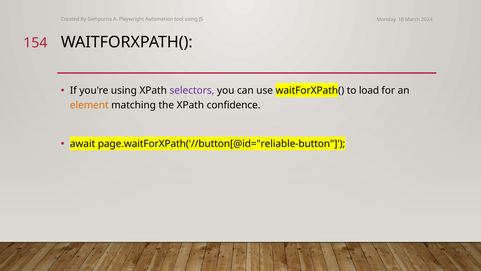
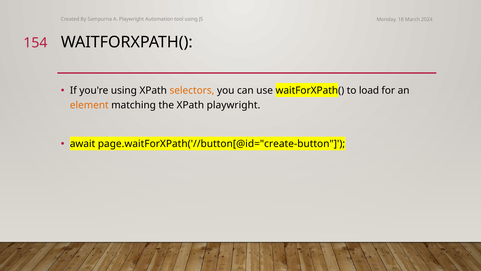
selectors colour: purple -> orange (192, 90)
XPath confidence: confidence -> playwright (233, 105)
page.waitForXPath('//button[@id="reliable-button: page.waitForXPath('//button[@id="reliable-button -> page.waitForXPath('//button[@id="create-button (221, 144)
